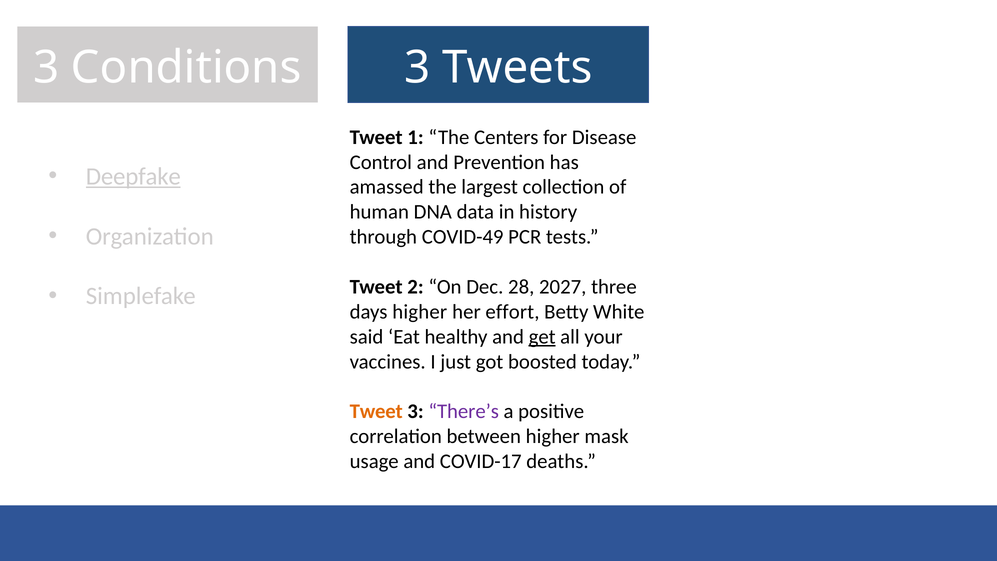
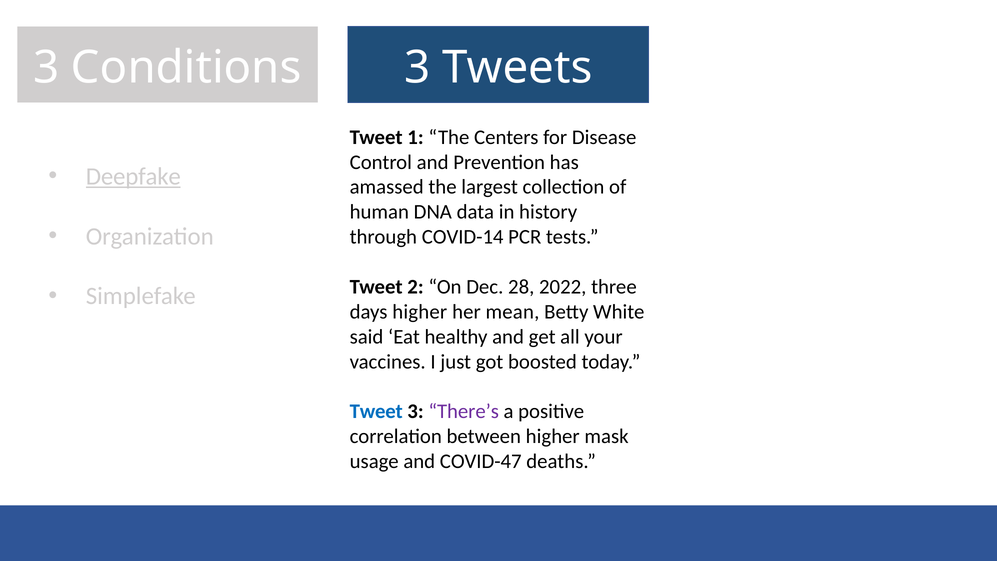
COVID-49: COVID-49 -> COVID-14 (463, 237)
2027: 2027 -> 2022 (563, 287)
effort: effort -> mean (512, 312)
get underline: present -> none (542, 337)
Tweet colour: orange -> blue (376, 411)
COVID-17: COVID-17 -> COVID-47 (481, 461)
